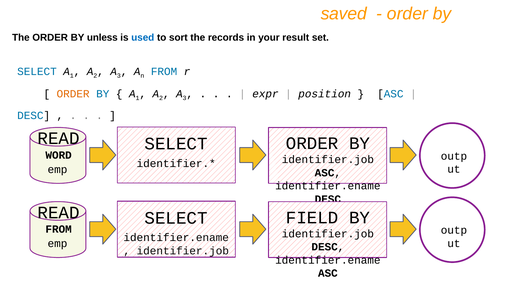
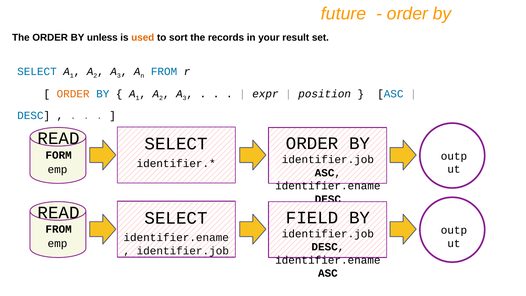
saved: saved -> future (344, 14)
used colour: blue -> orange (143, 38)
WORD: WORD -> FORM (59, 155)
